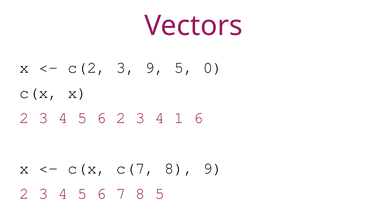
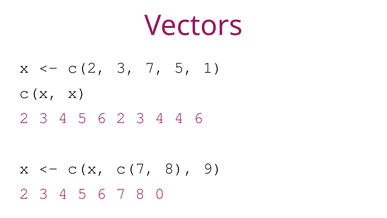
3 9: 9 -> 7 (155, 67)
0: 0 -> 1 (213, 67)
4 1: 1 -> 4 (179, 118)
8 5: 5 -> 0 (160, 193)
